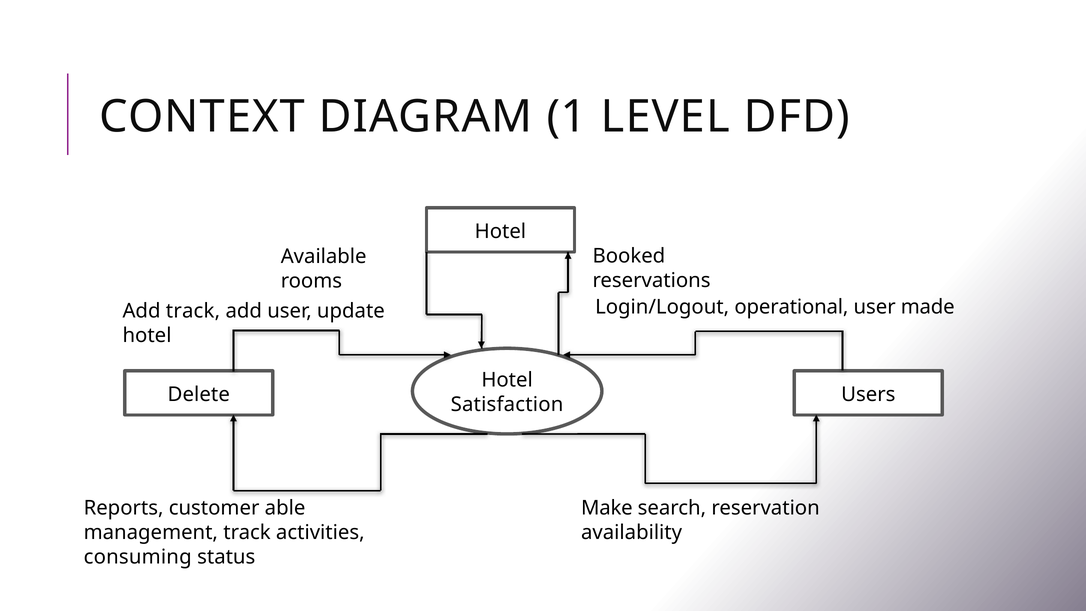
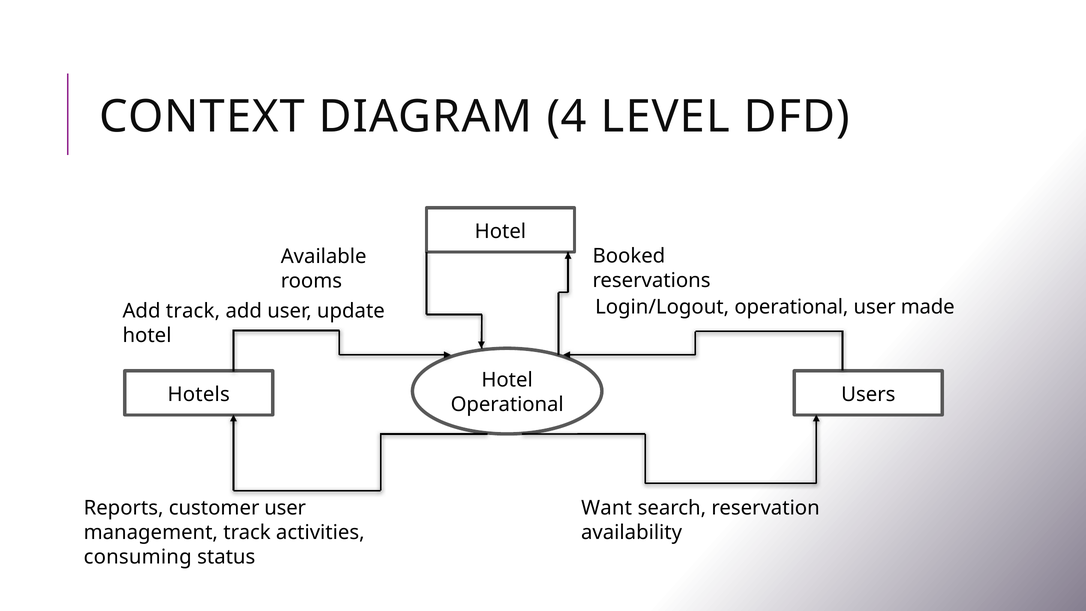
1: 1 -> 4 (566, 117)
Delete: Delete -> Hotels (199, 394)
Satisfaction: Satisfaction -> Operational (507, 405)
customer able: able -> user (285, 508)
Make: Make -> Want (607, 508)
